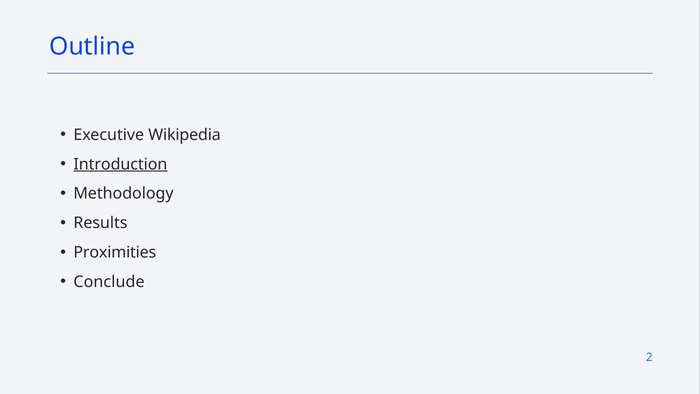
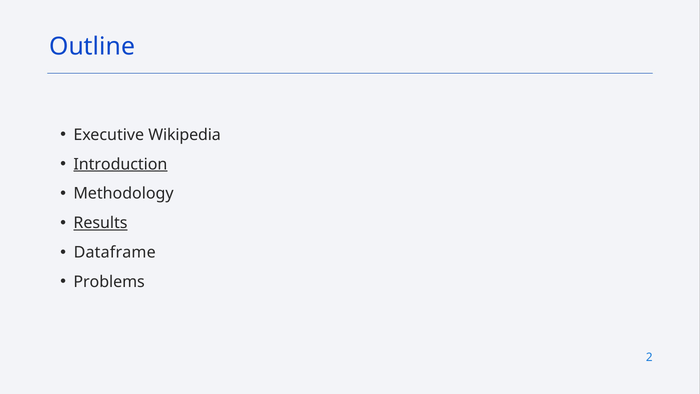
Results underline: none -> present (100, 223)
Proximities: Proximities -> Dataframe (115, 252)
Conclude: Conclude -> Problems (109, 282)
